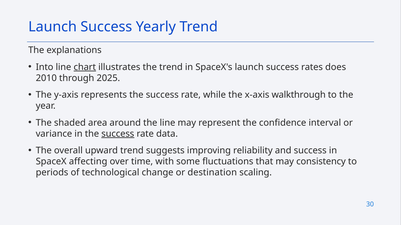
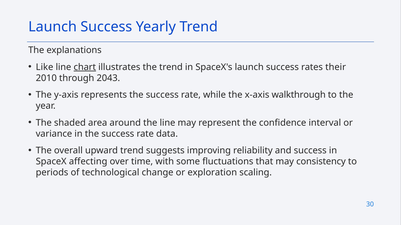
Into: Into -> Like (45, 67)
does: does -> their (336, 67)
2025: 2025 -> 2043 (108, 78)
success underline: present -> none (118, 134)
destination: destination -> exploration (212, 173)
